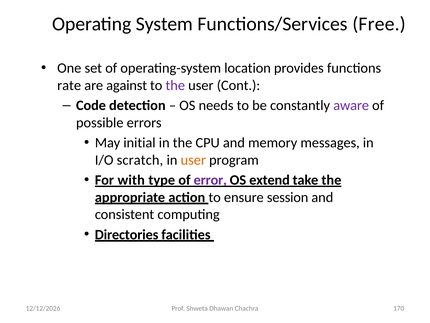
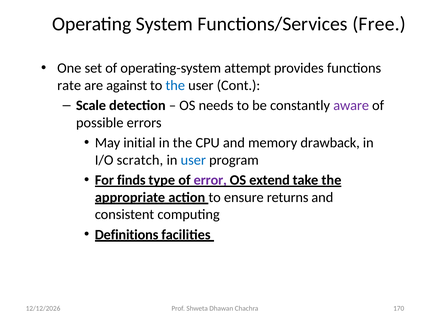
location: location -> attempt (248, 68)
the colour: purple -> blue (175, 85)
Code: Code -> Scale (91, 105)
messages: messages -> drawback (330, 143)
user colour: orange -> blue (193, 160)
with: with -> finds (131, 180)
session: session -> returns (288, 197)
Directories: Directories -> Definitions (127, 234)
